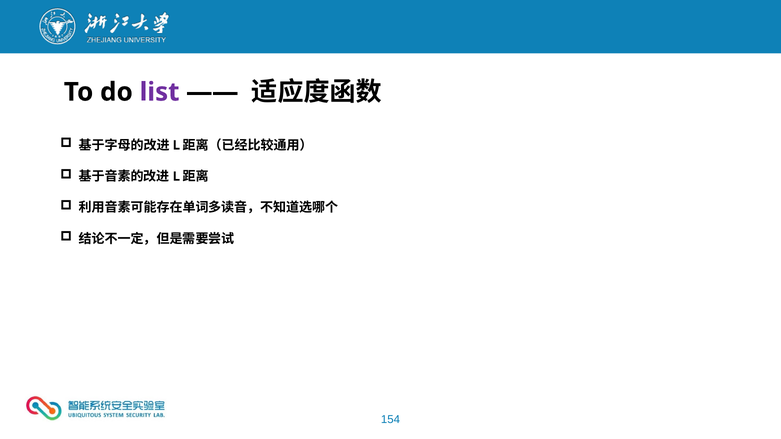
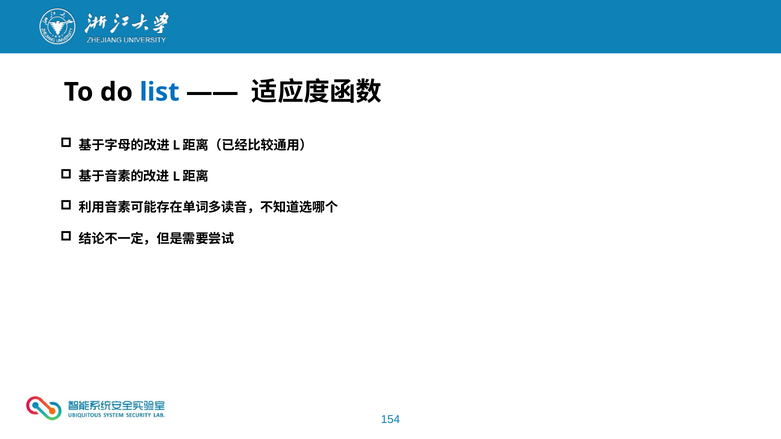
list colour: purple -> blue (160, 92)
